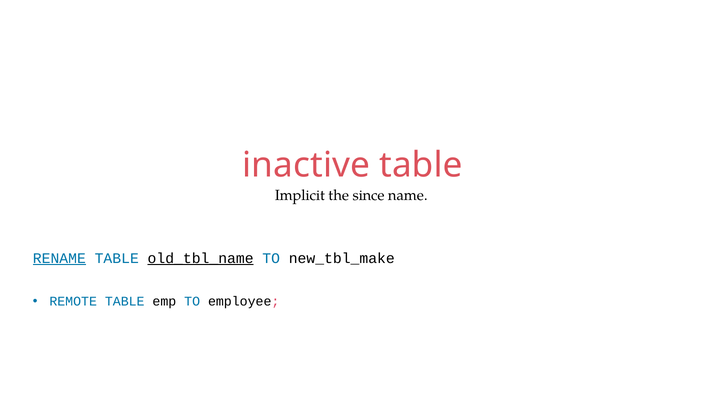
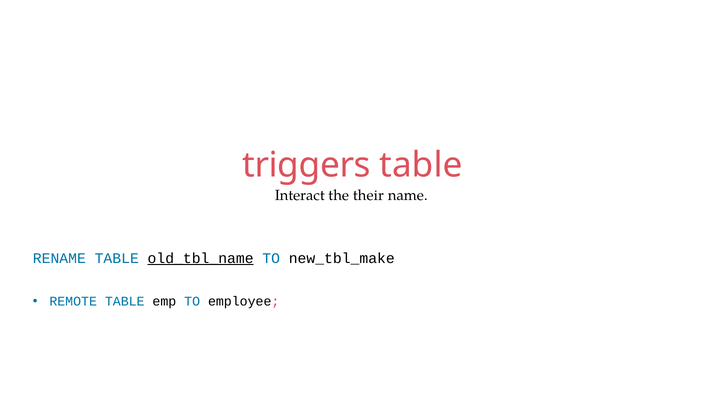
inactive: inactive -> triggers (306, 165)
Implicit: Implicit -> Interact (300, 196)
since: since -> their (368, 196)
RENAME underline: present -> none (59, 259)
